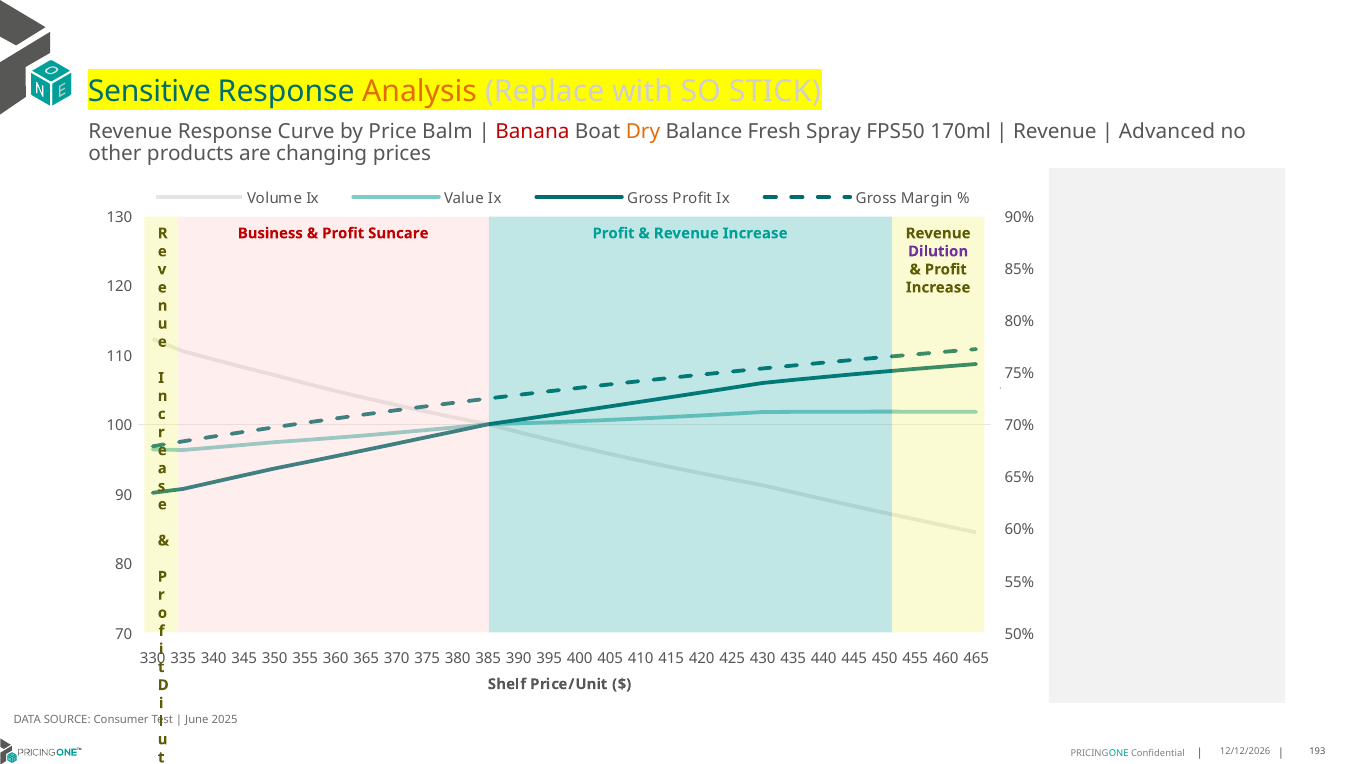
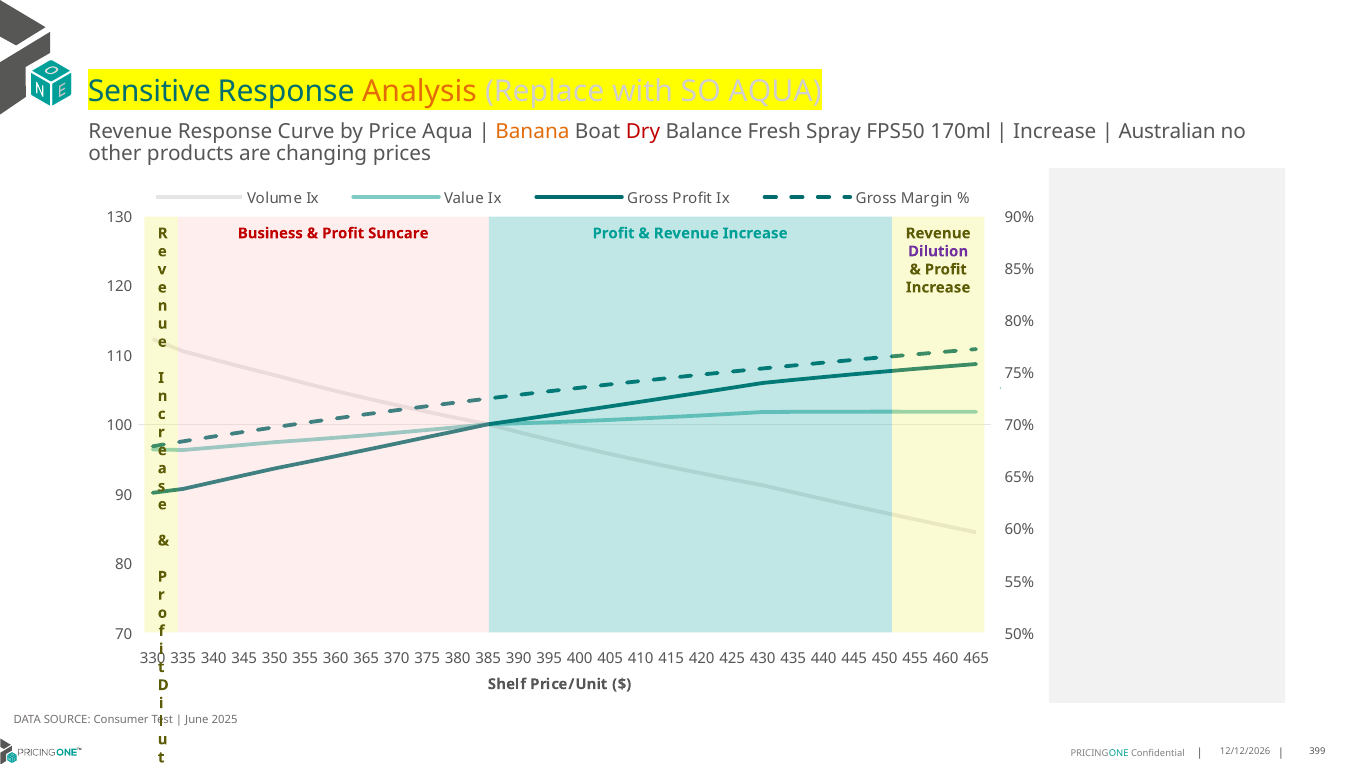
SO STICK: STICK -> AQUA (775, 91)
Price Balm: Balm -> Aqua (448, 132)
Banana colour: red -> orange (532, 132)
Dry colour: orange -> red (643, 132)
Revenue: Revenue -> Increase (1055, 132)
Advanced: Advanced -> Australian (1167, 132)
193: 193 -> 399 (1317, 752)
